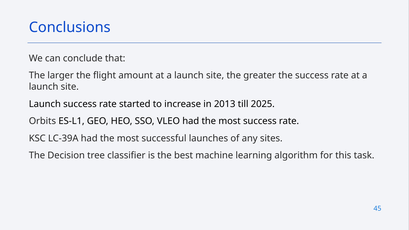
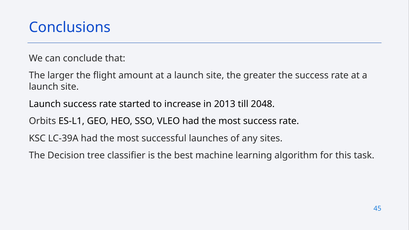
2025: 2025 -> 2048 (263, 104)
